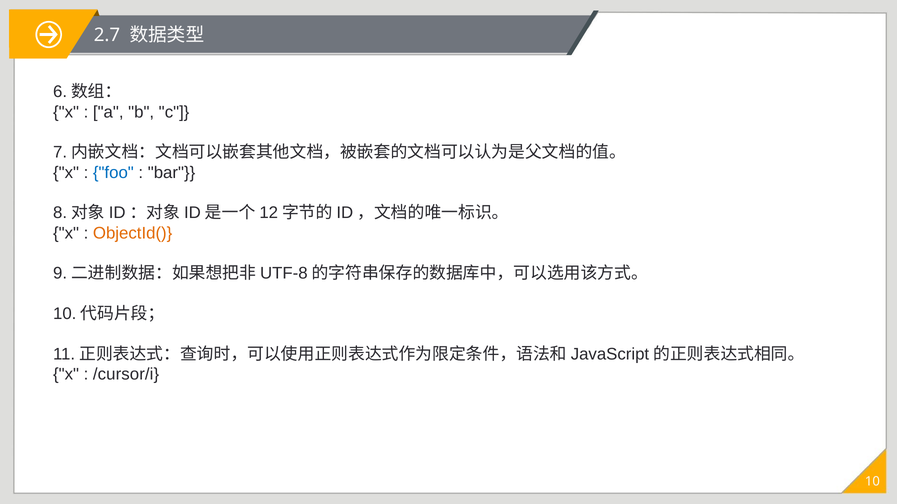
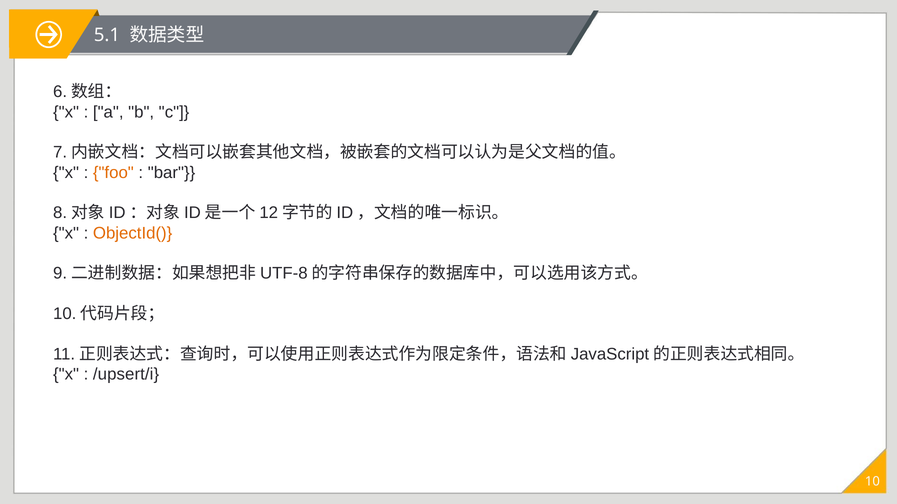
2.7: 2.7 -> 5.1 (107, 35)
foo colour: blue -> orange (113, 173)
/cursor/i: /cursor/i -> /upsert/i (126, 374)
